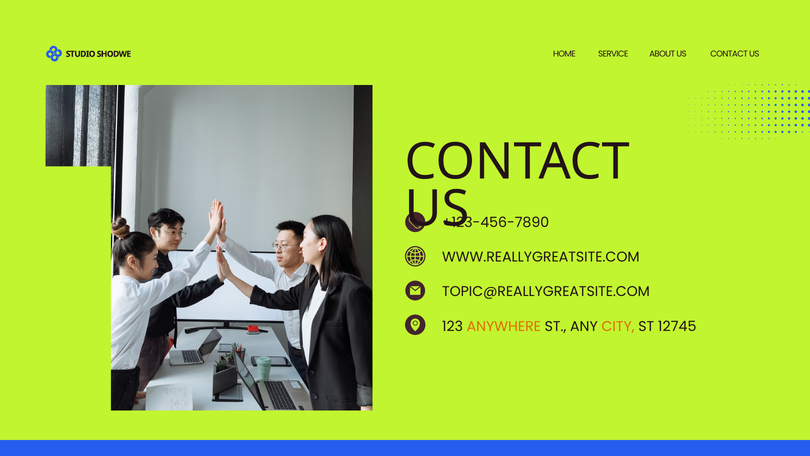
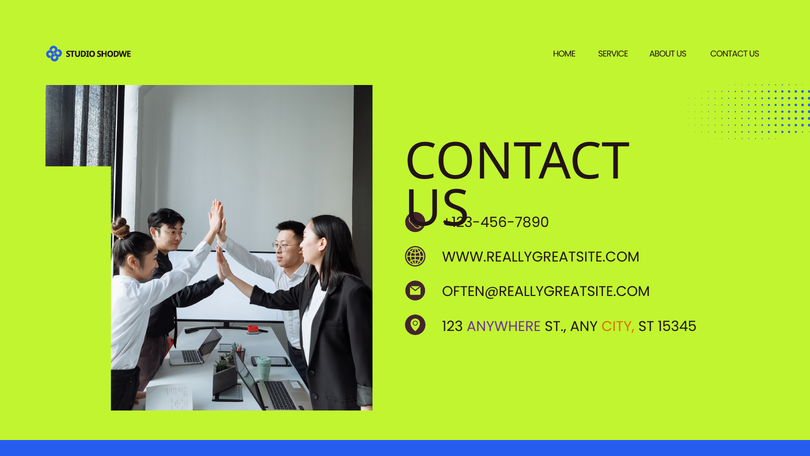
TOPIC@REALLYGREATSITE.COM: TOPIC@REALLYGREATSITE.COM -> OFTEN@REALLYGREATSITE.COM (546, 291)
ANYWHERE colour: orange -> purple (504, 326)
12745: 12745 -> 15345 (677, 326)
